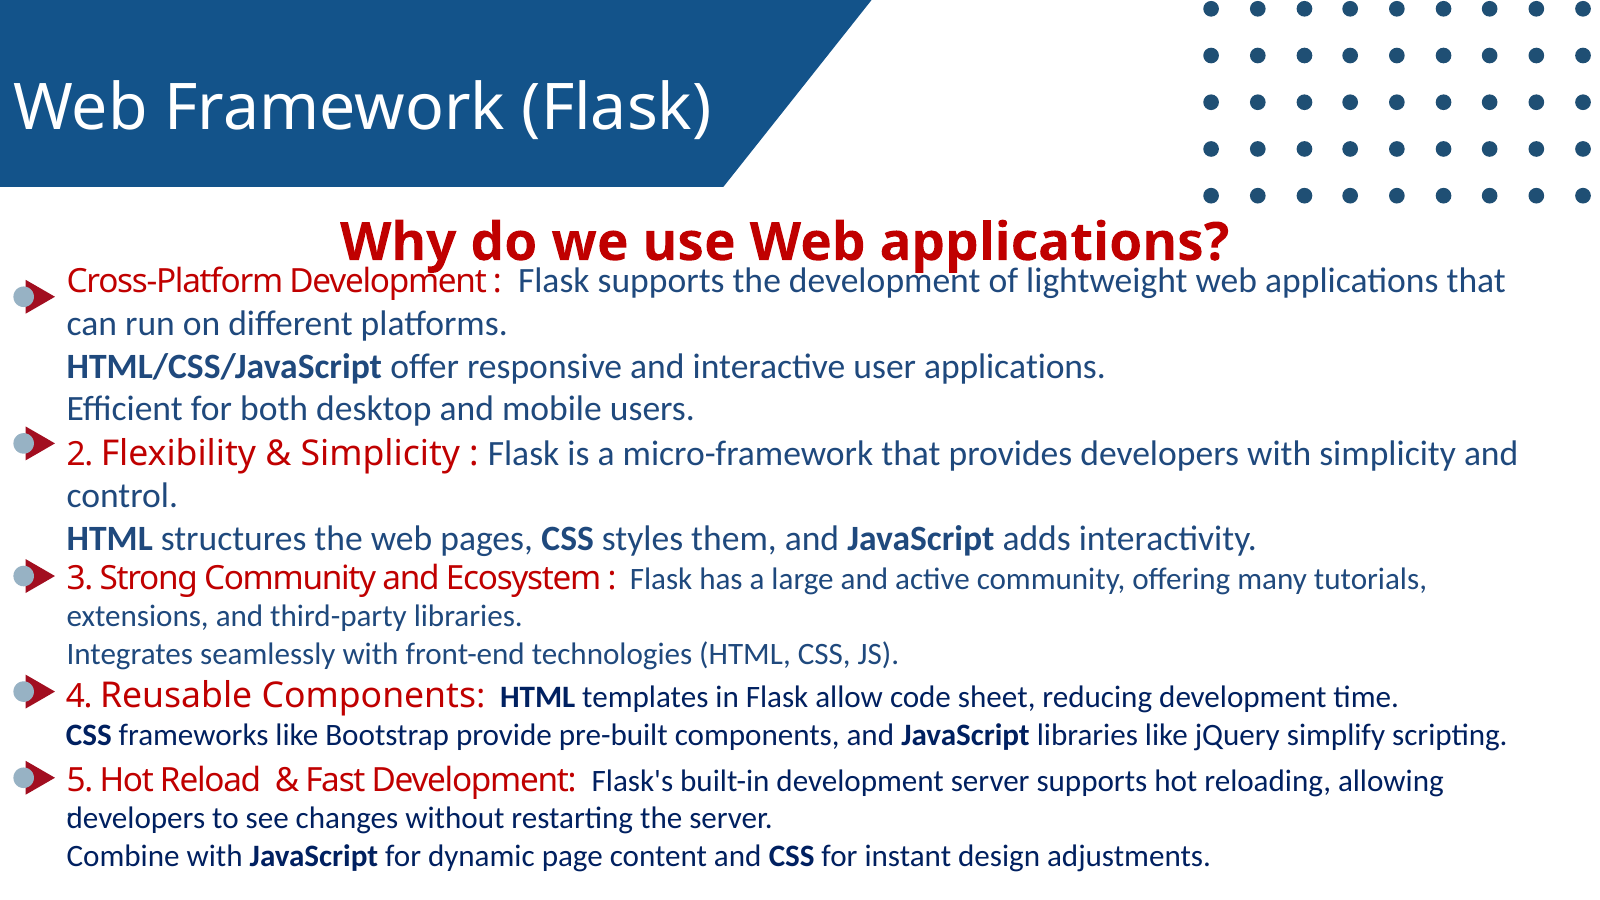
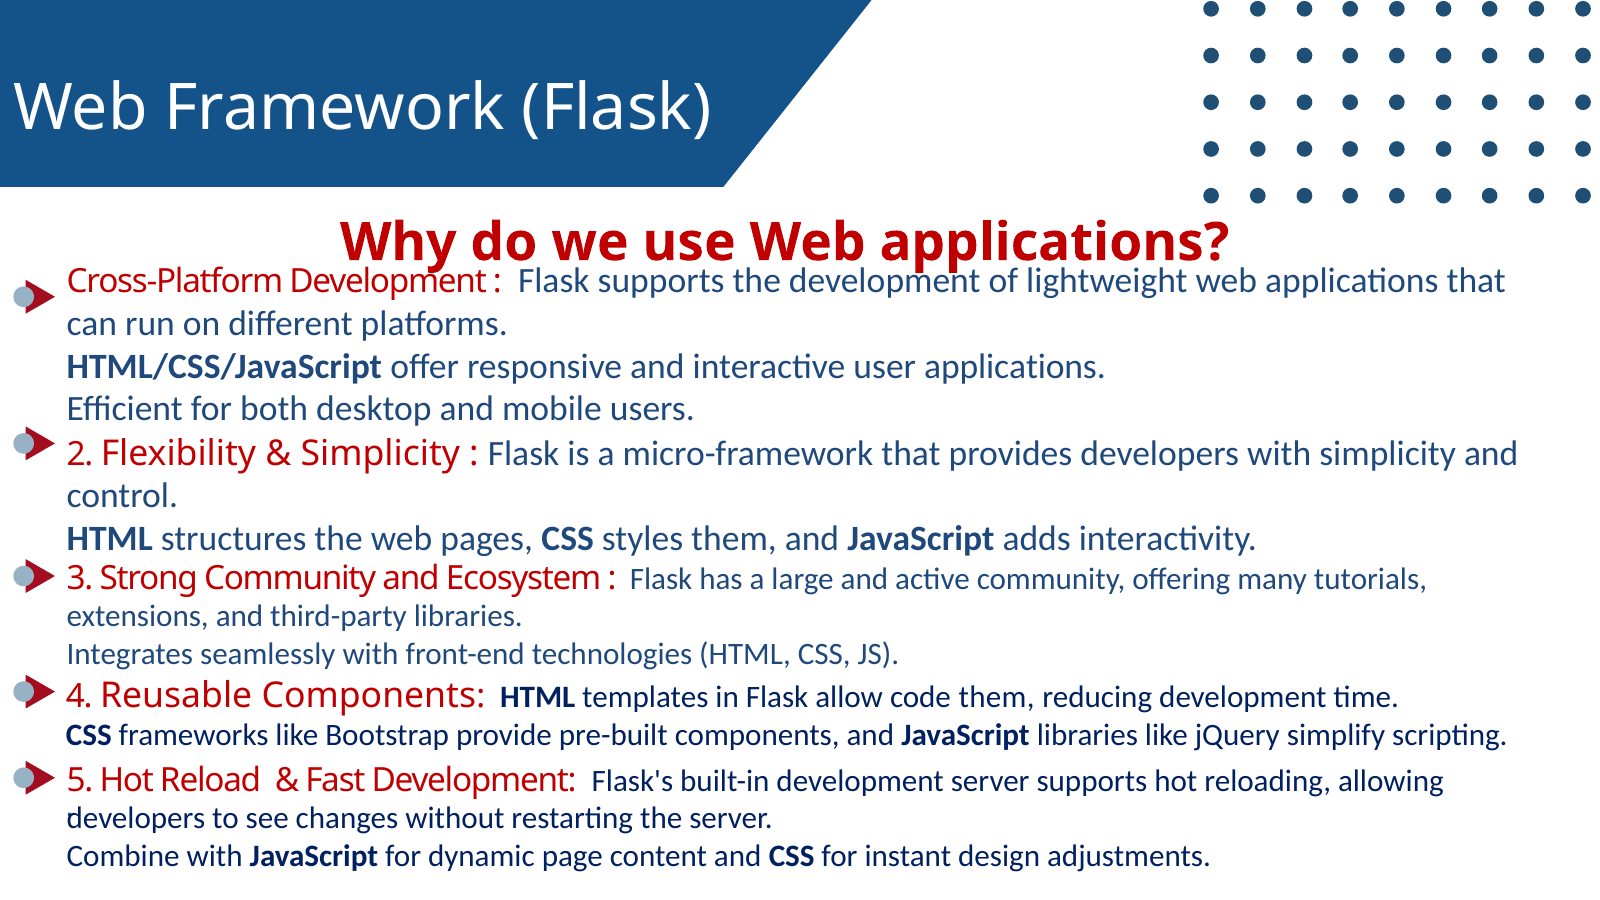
code sheet: sheet -> them (997, 697)
